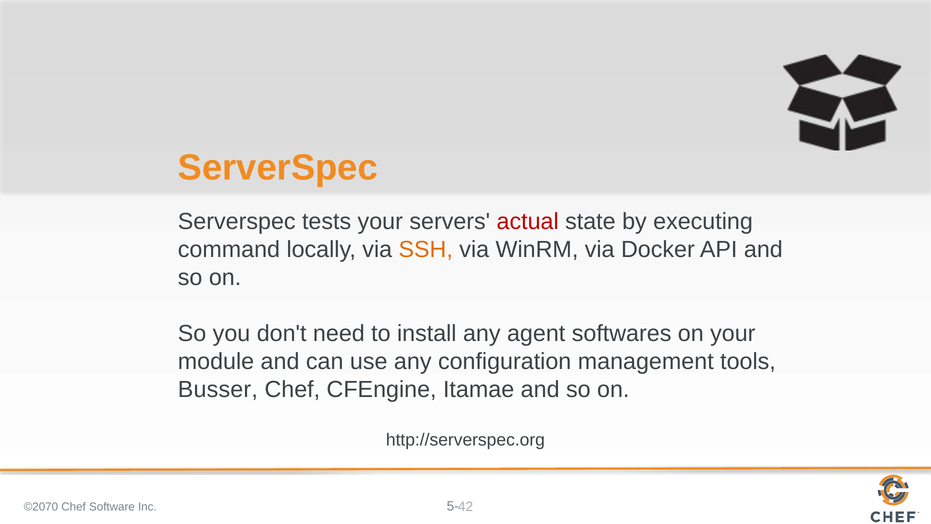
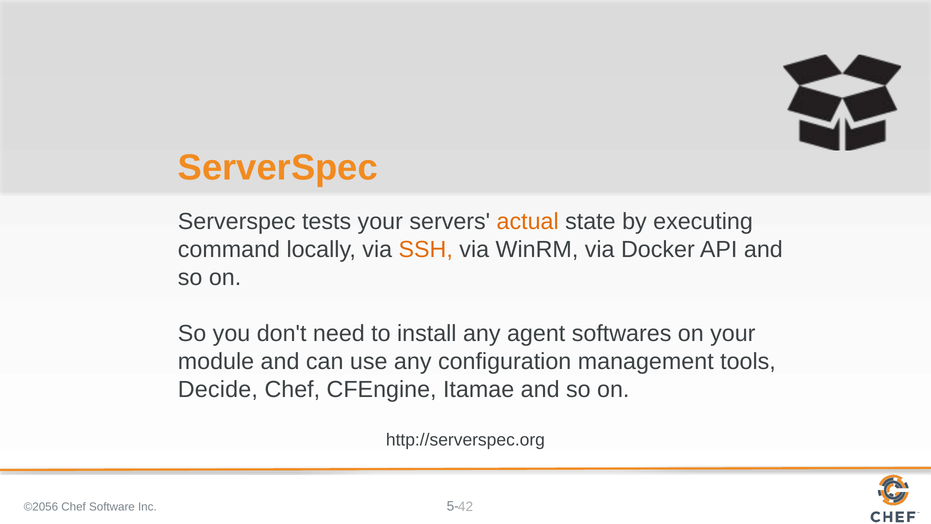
actual colour: red -> orange (528, 222)
Busser: Busser -> Decide (218, 389)
©2070: ©2070 -> ©2056 (41, 507)
